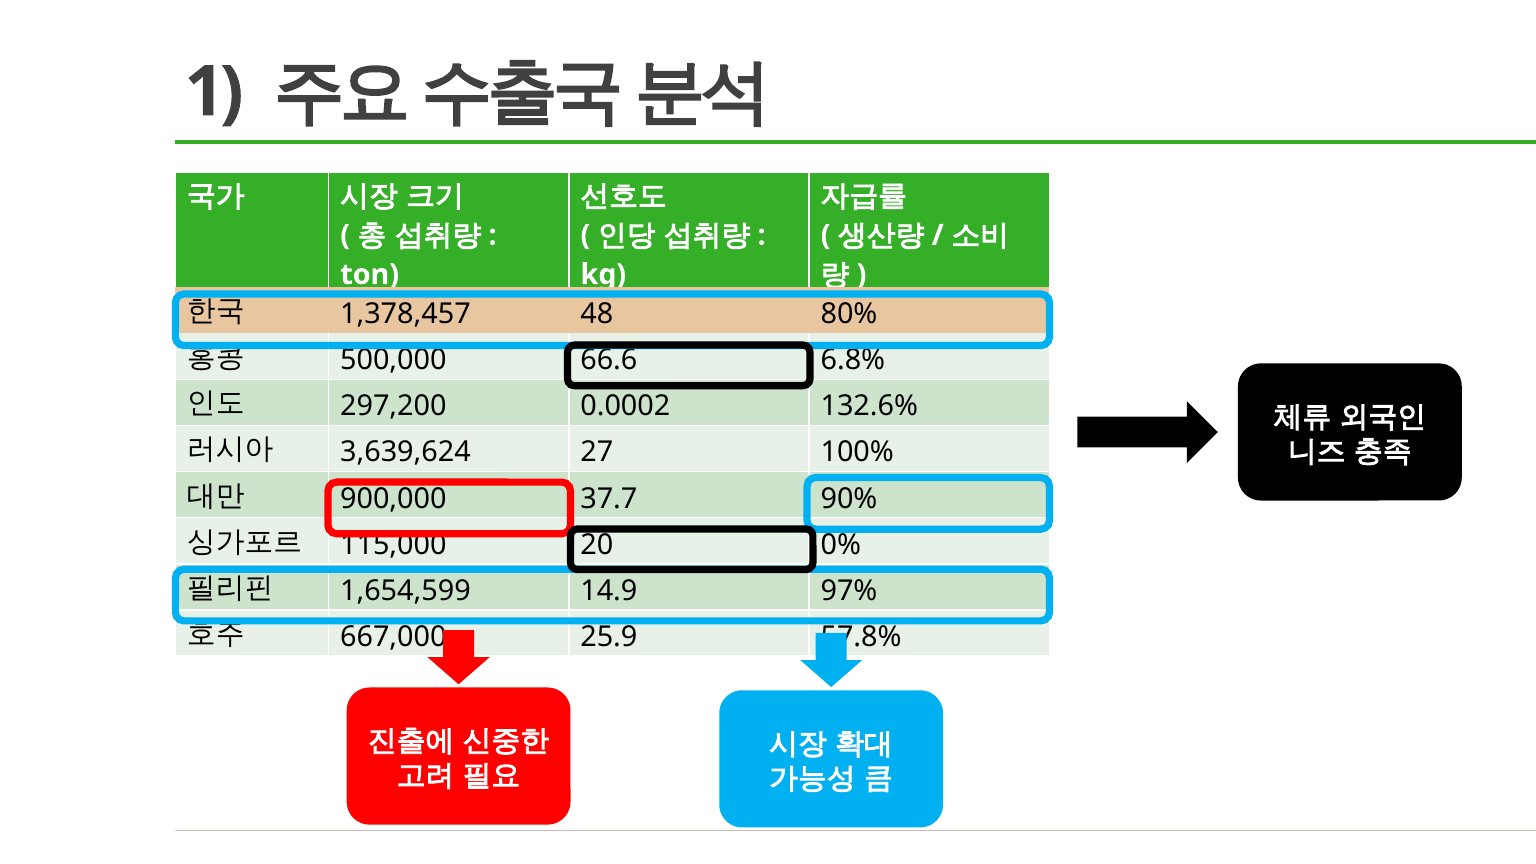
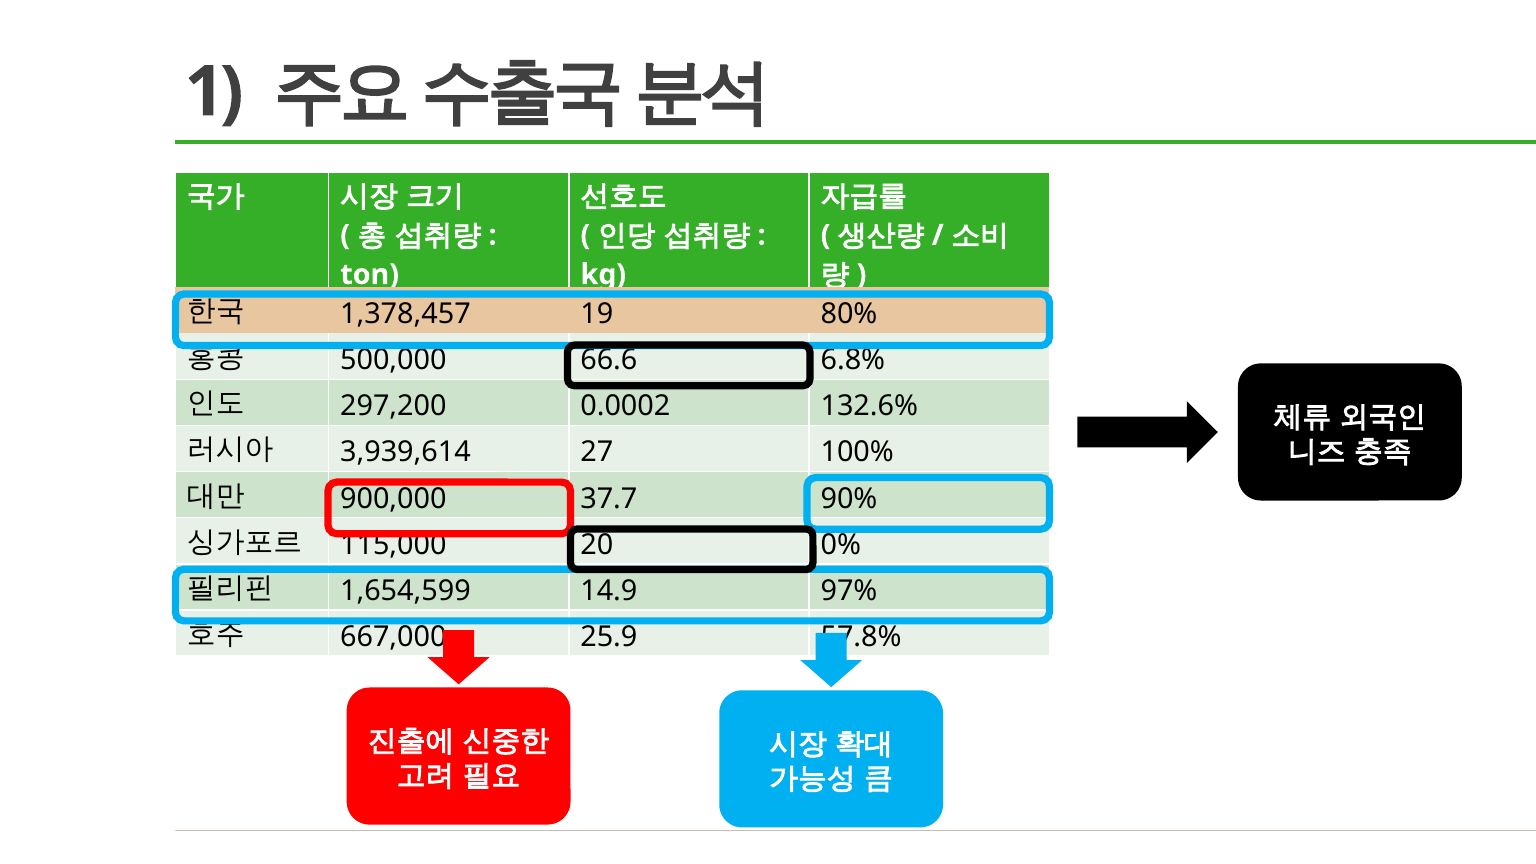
48: 48 -> 19 (597, 314)
3,639,624: 3,639,624 -> 3,939,614 (405, 452)
